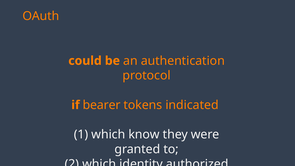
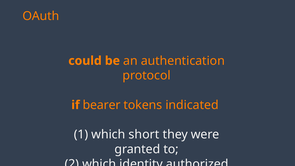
know: know -> short (144, 134)
